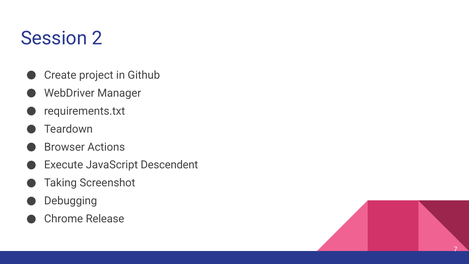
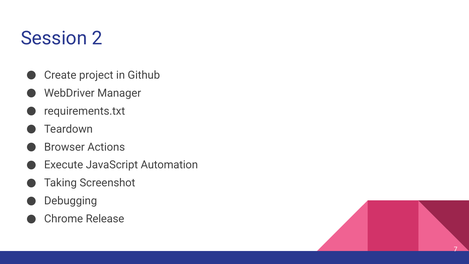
Descendent: Descendent -> Automation (169, 165)
